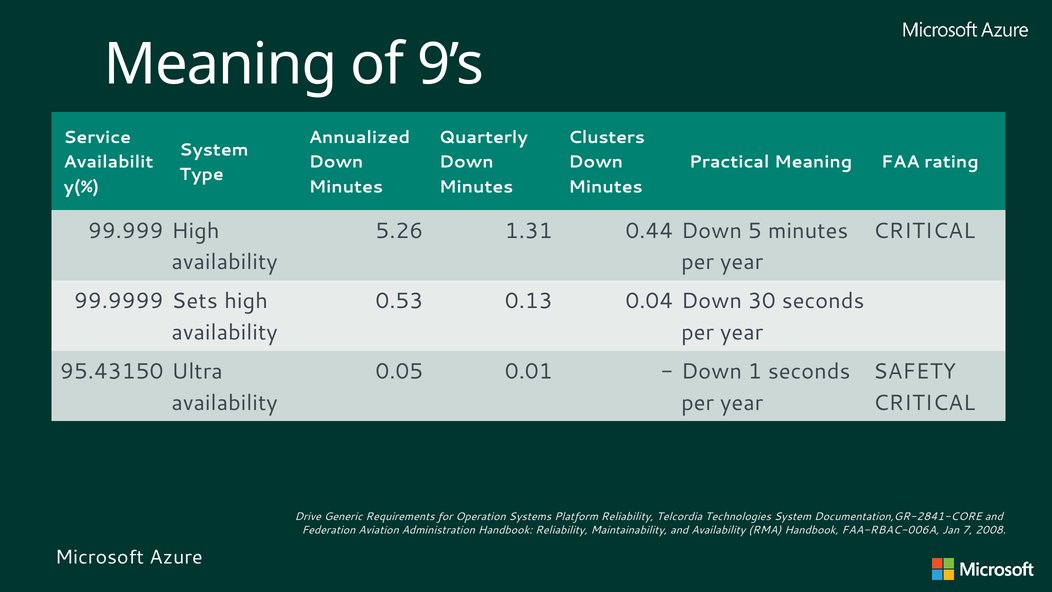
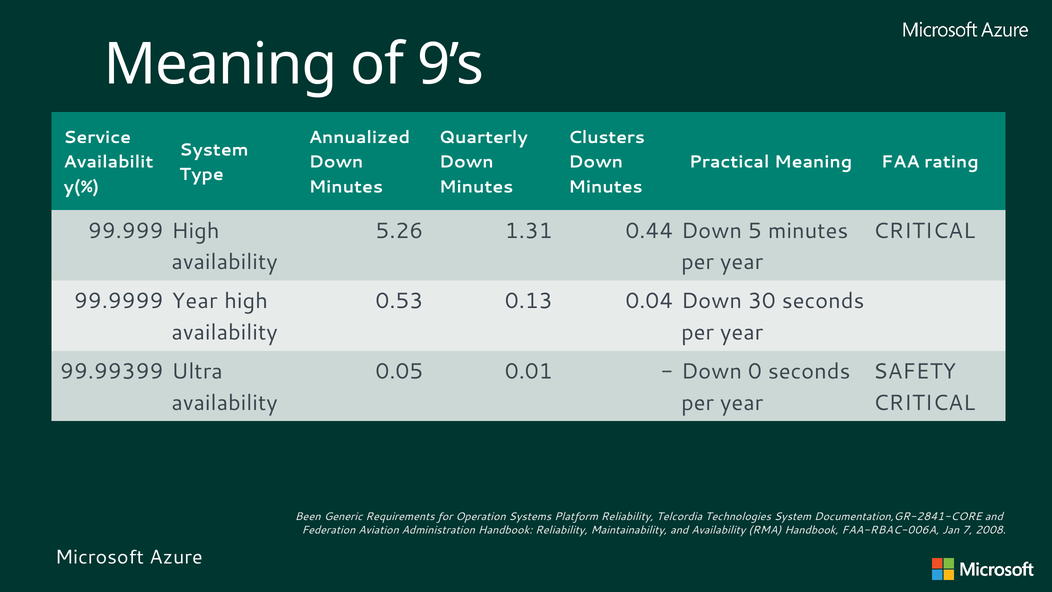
99.9999 Sets: Sets -> Year (195, 301)
95.43150: 95.43150 -> 99.99399 (112, 371)
1: 1 -> 0 (755, 371)
Drive: Drive -> Been (308, 516)
